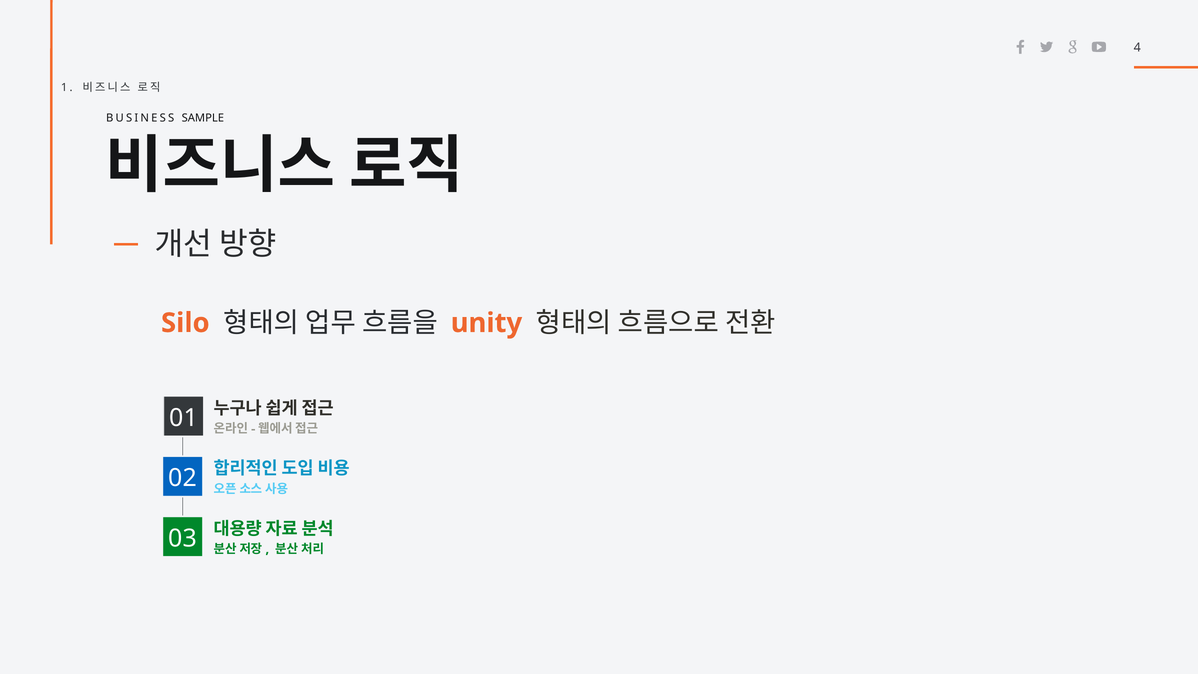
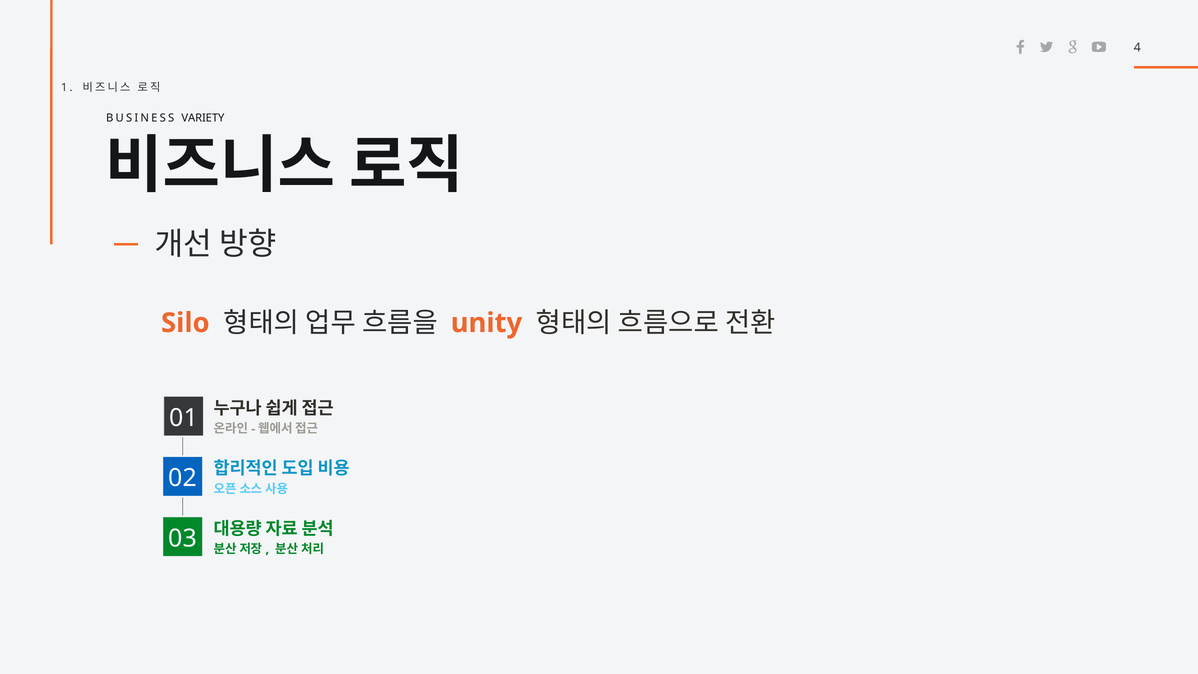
SAMPLE: SAMPLE -> VARIETY (203, 118)
